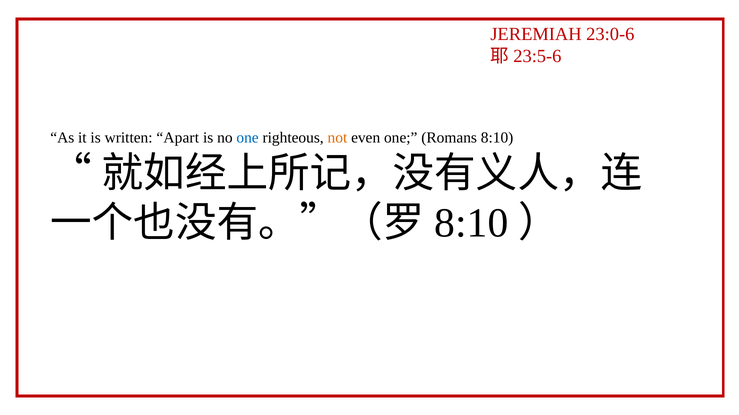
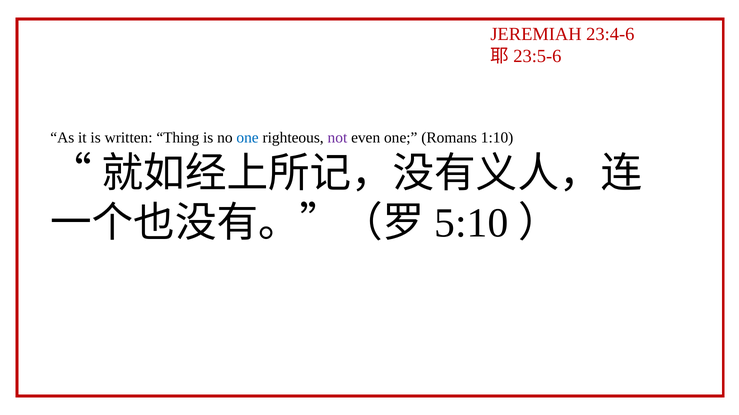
23:0-6: 23:0-6 -> 23:4-6 (610, 34)
Apart: Apart -> Thing (178, 138)
not colour: orange -> purple (337, 138)
Romans 8:10: 8:10 -> 1:10 (497, 138)
8:10: 8:10 -> 5:10 (471, 224)
